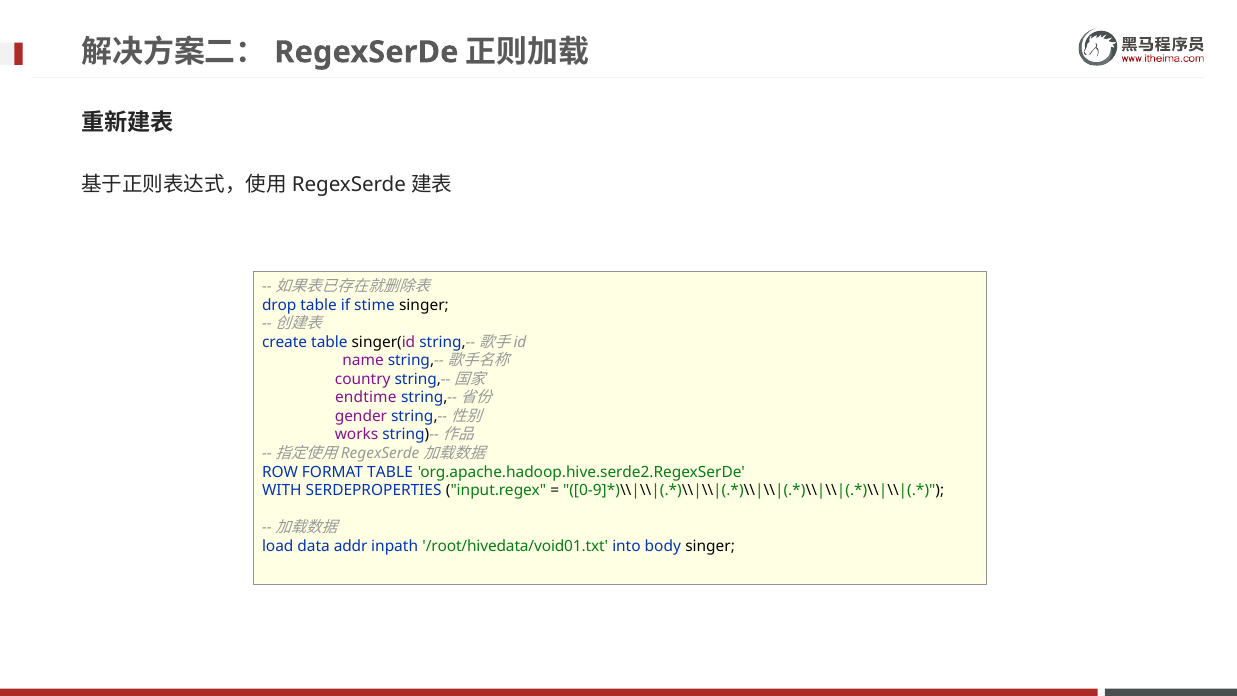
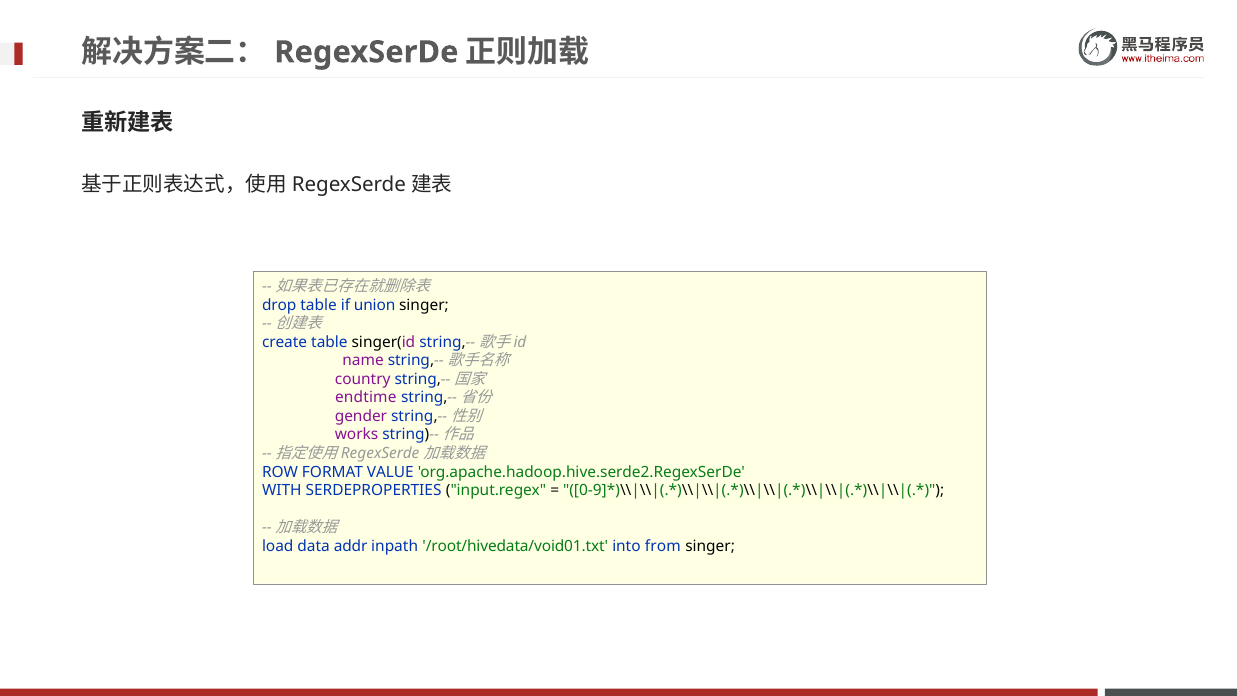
stime: stime -> union (375, 305)
FORMAT TABLE: TABLE -> VALUE (390, 472)
body: body -> from (663, 546)
